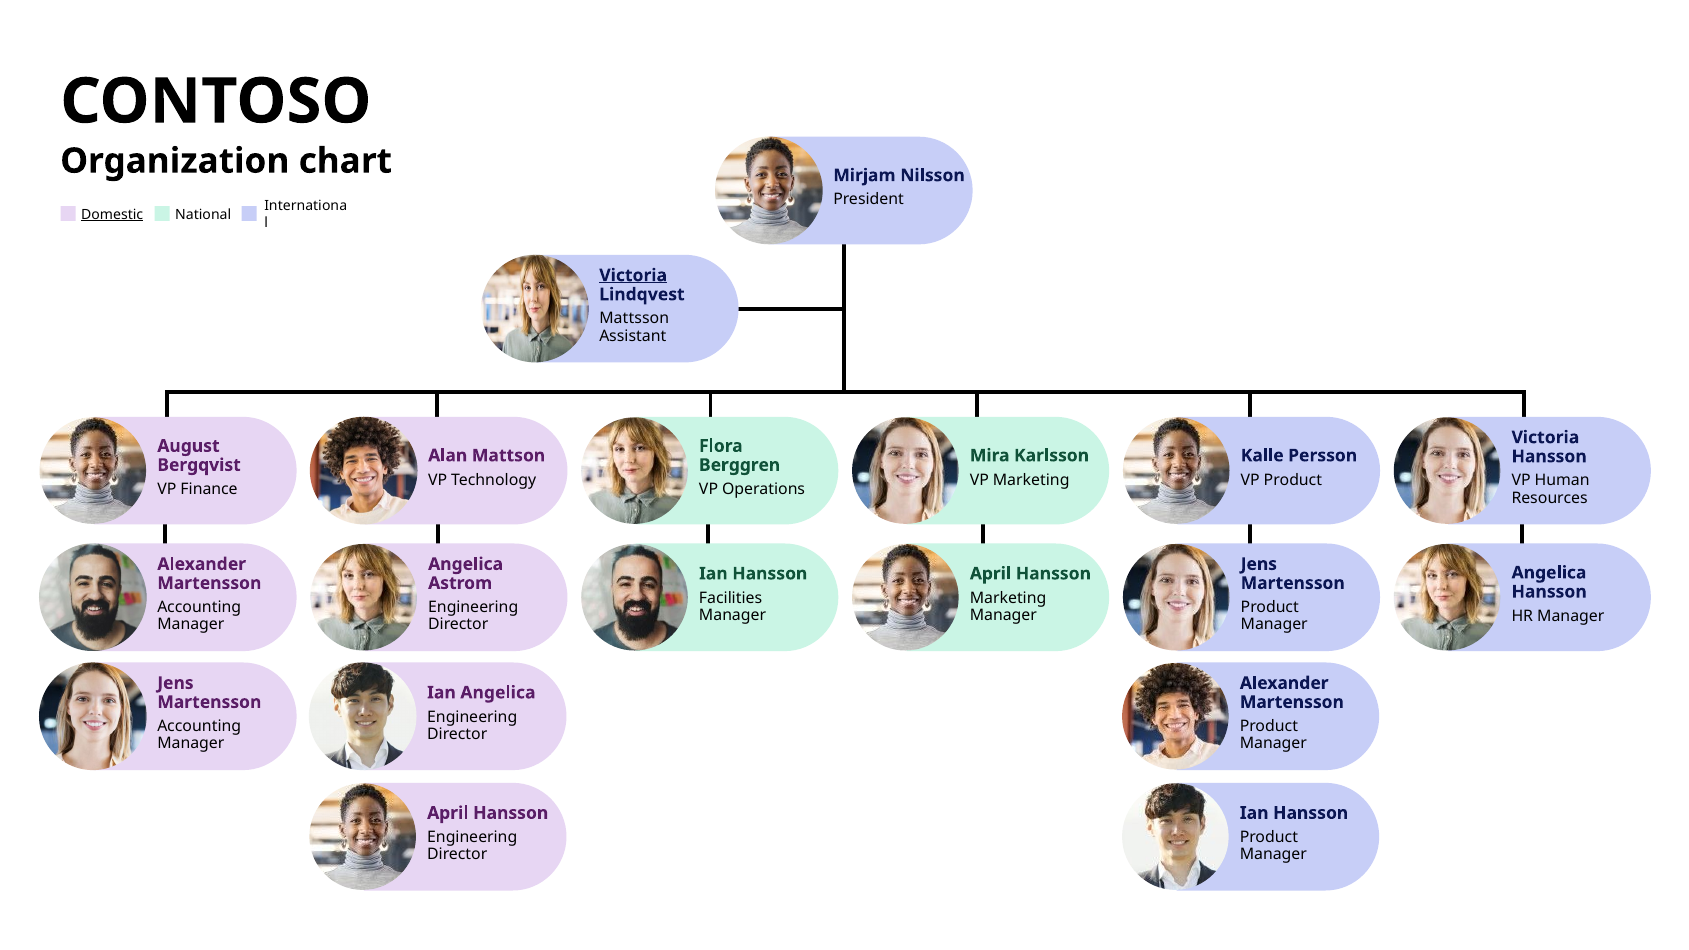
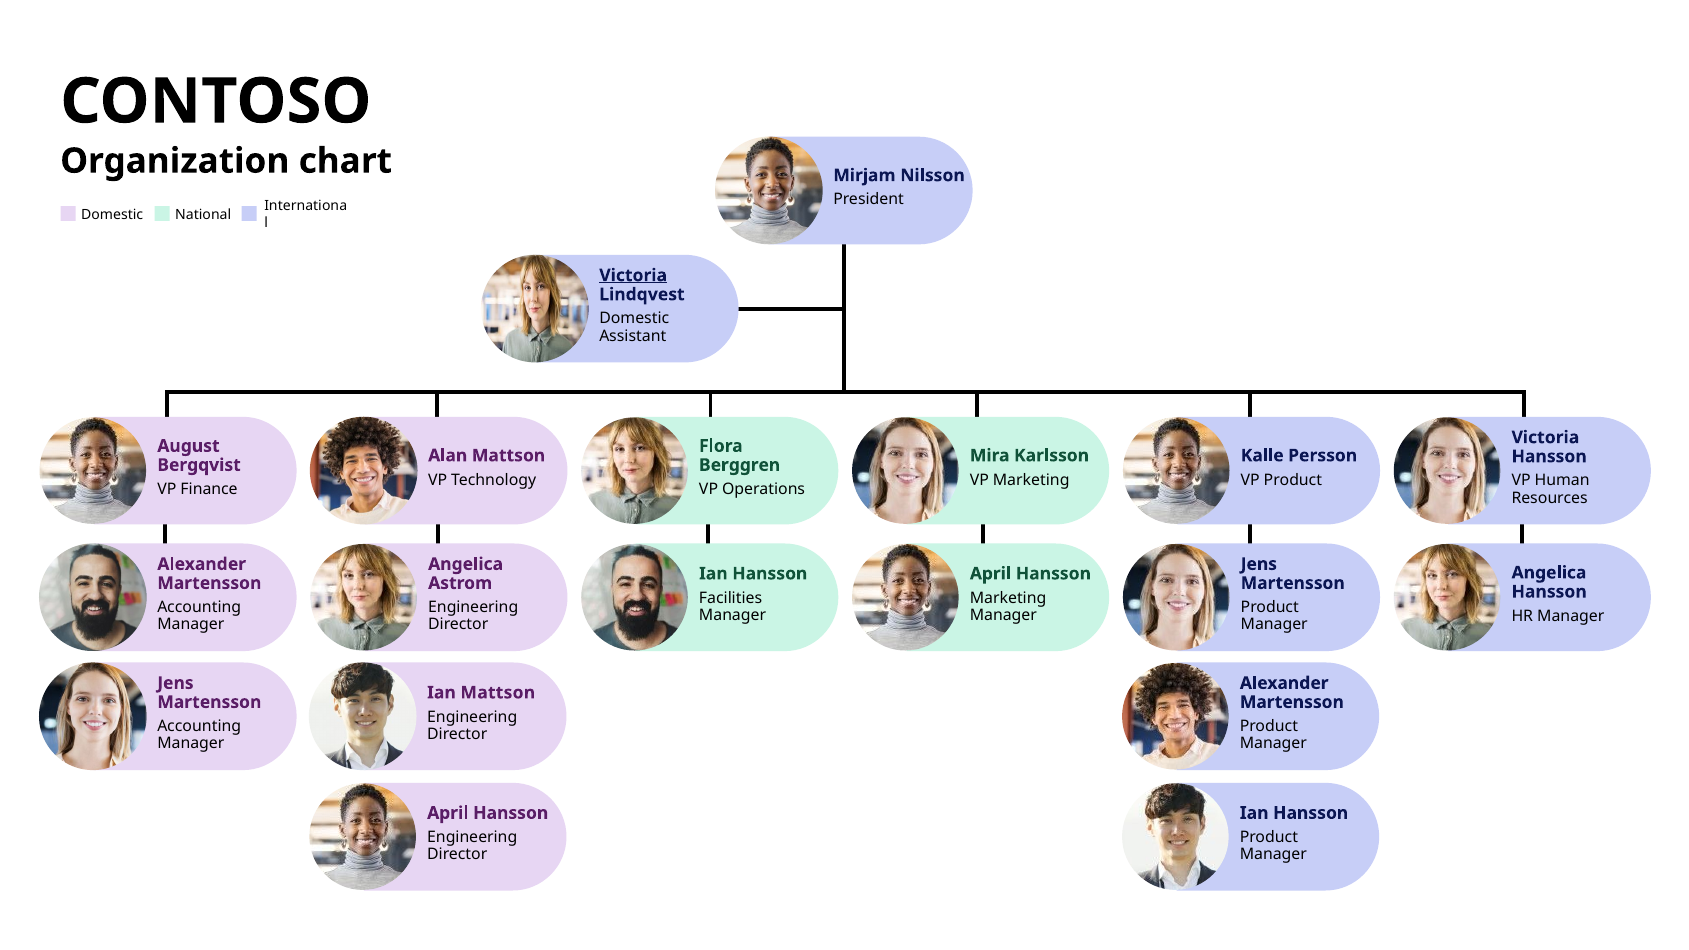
Domestic underline: present -> none (112, 215)
Mattsson: Mattsson -> Domestic (634, 319)
Ian Angelica: Angelica -> Mattson (498, 693)
